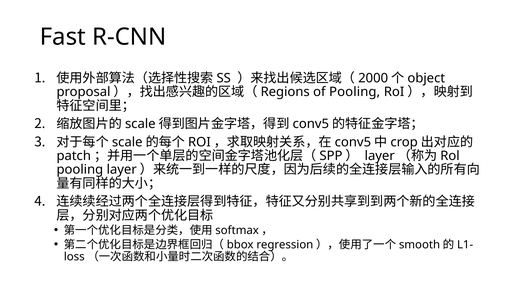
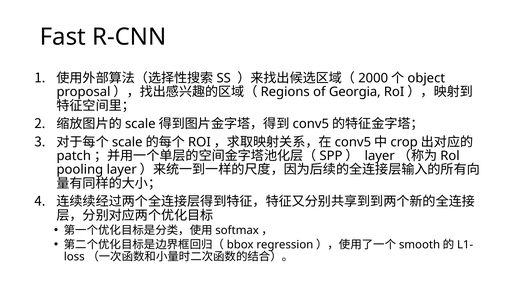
of Pooling: Pooling -> Georgia (355, 92)
